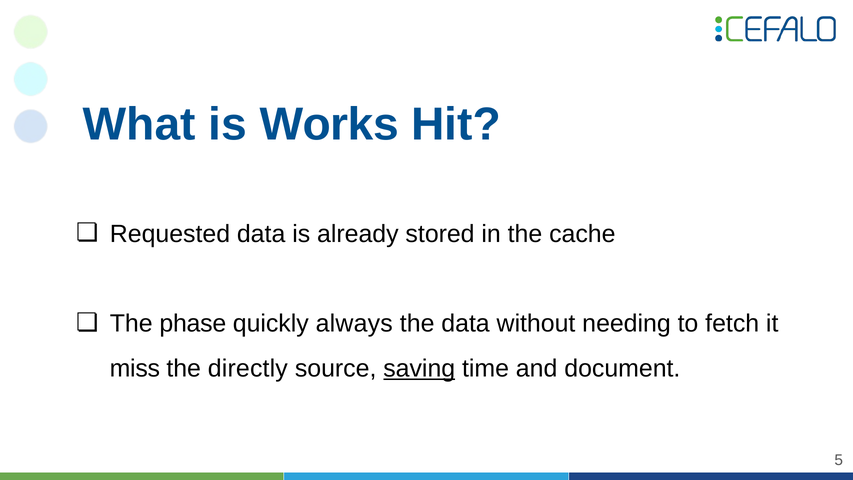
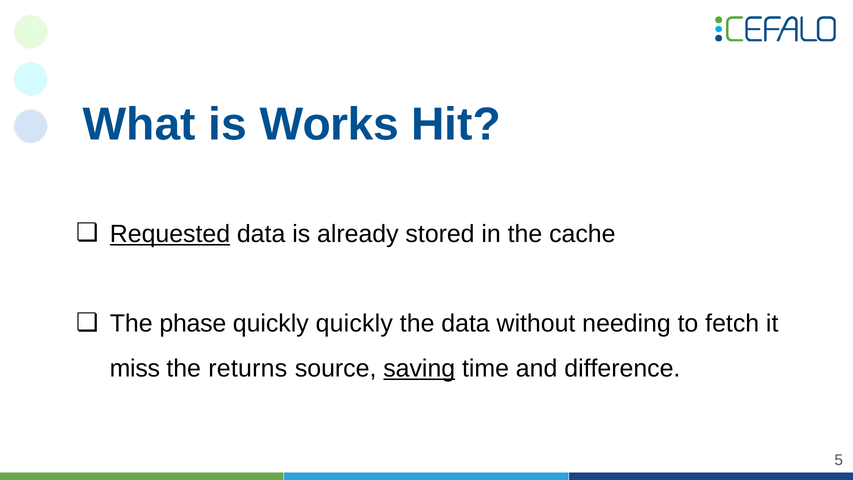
Requested underline: none -> present (170, 234)
quickly always: always -> quickly (354, 324)
directly: directly -> returns (248, 368)
document: document -> difference (622, 368)
